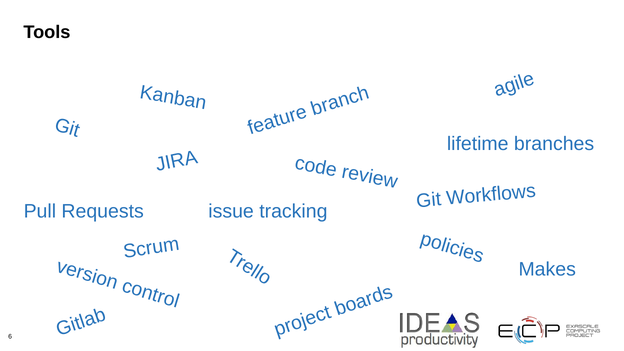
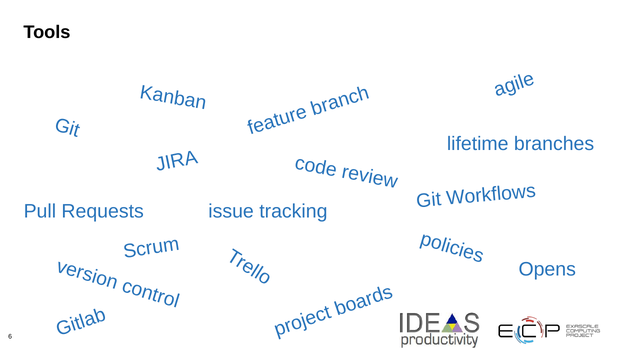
Makes: Makes -> Opens (547, 270)
